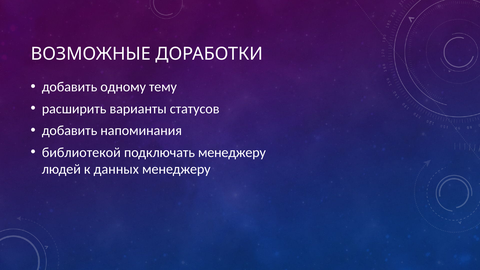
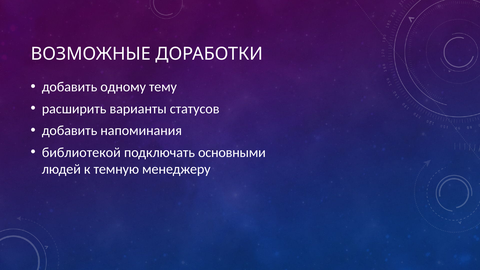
подключать менеджеру: менеджеру -> основными (232, 152)
данных: данных -> темную (116, 169)
